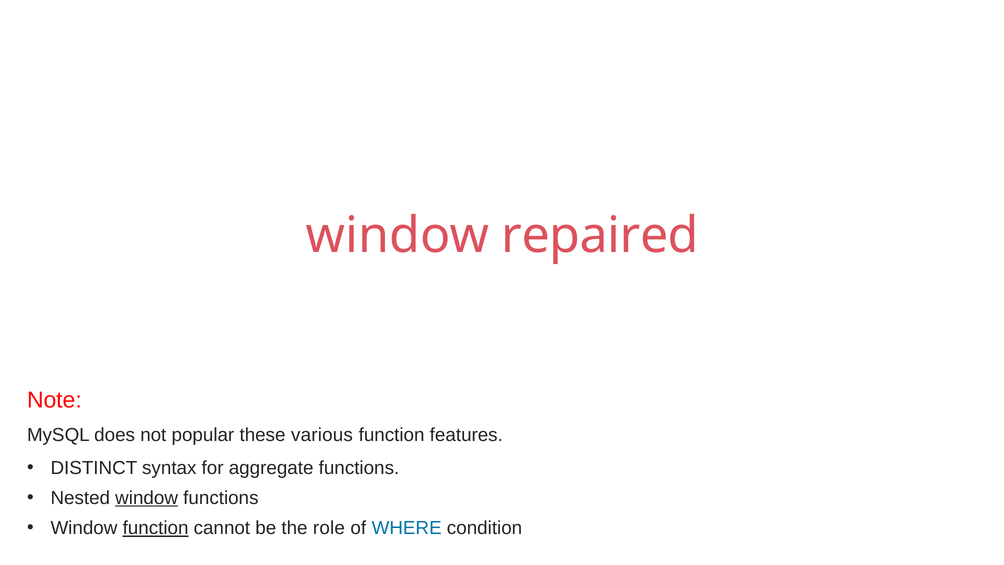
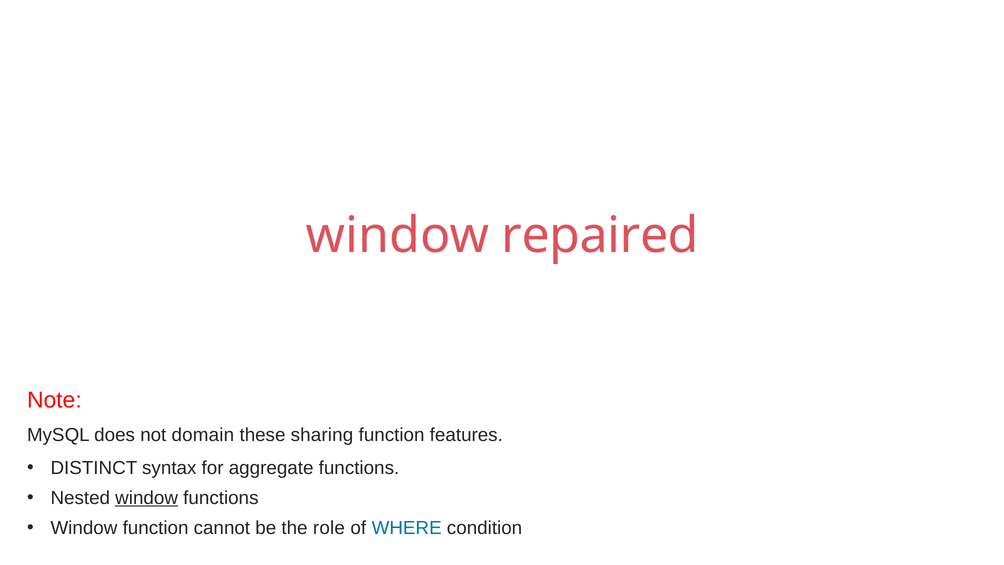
popular: popular -> domain (203, 435)
various: various -> sharing (322, 435)
function underline: present -> none (156, 528)
